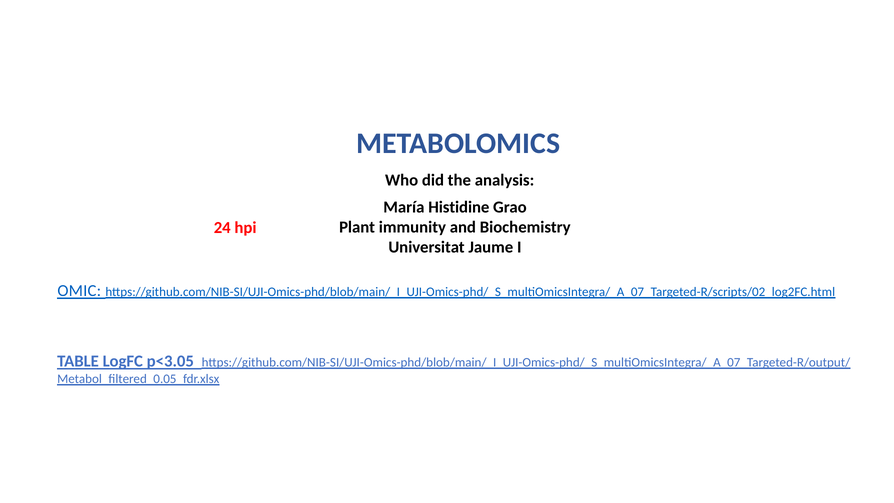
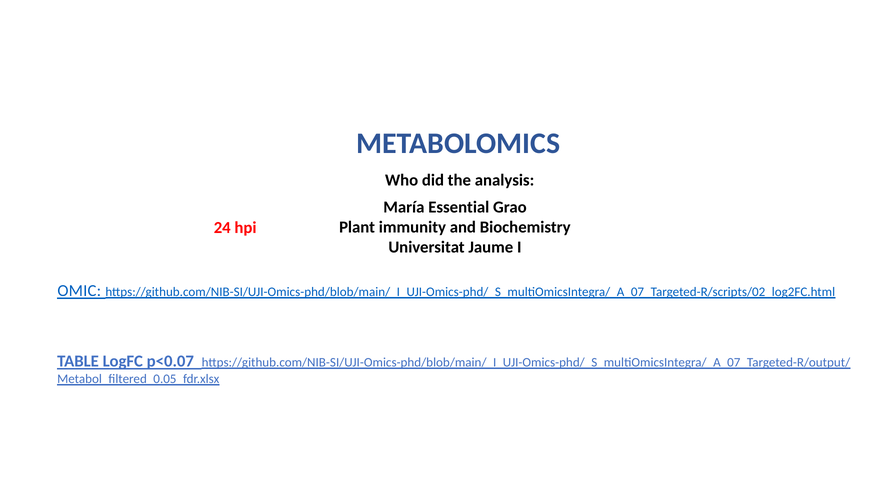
Histidine: Histidine -> Essential (459, 207)
p<3.05: p<3.05 -> p<0.07 (170, 361)
